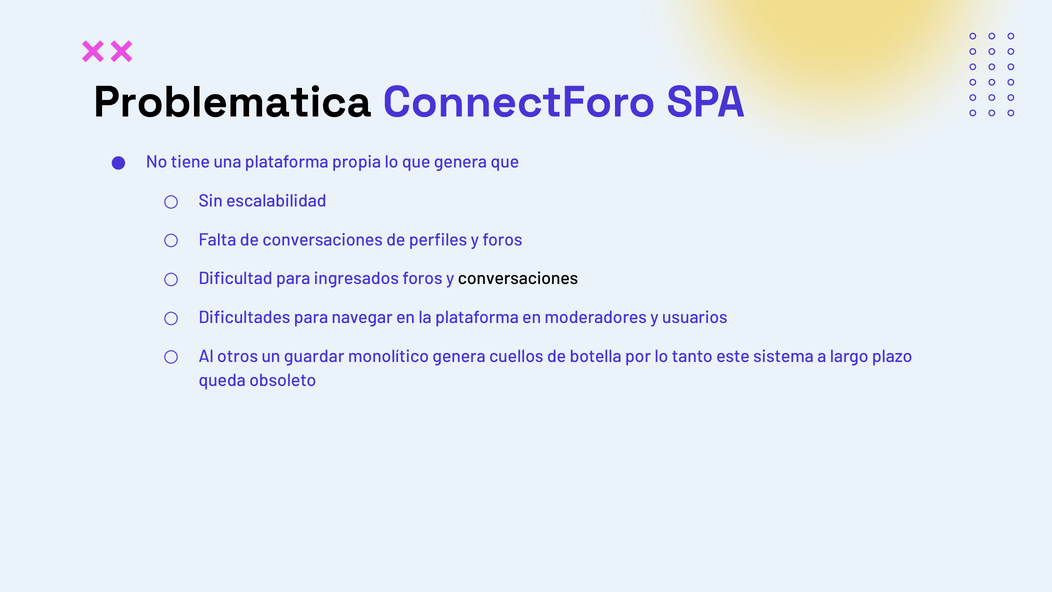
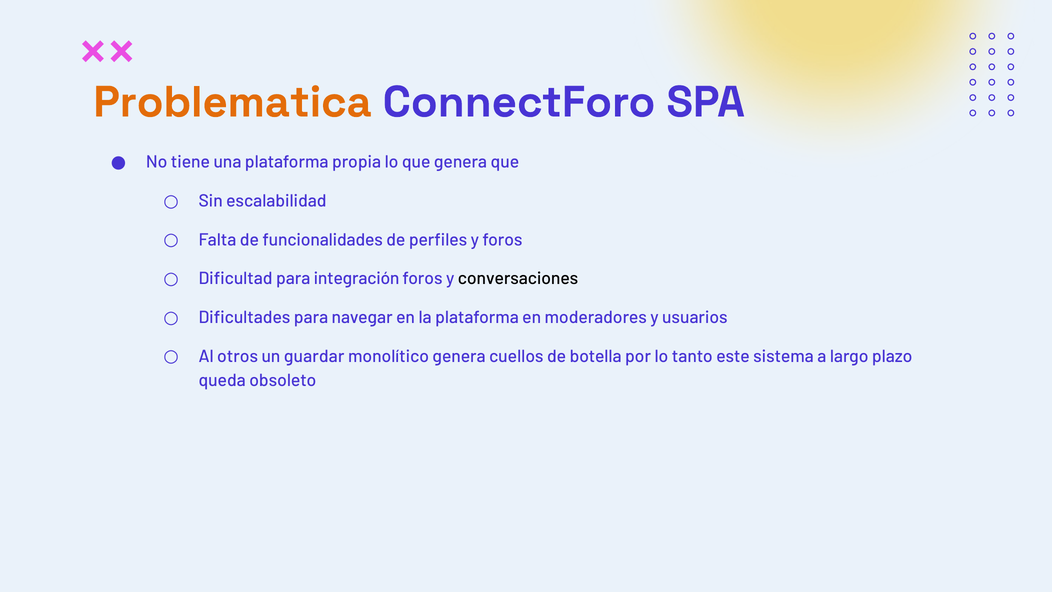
Problematica colour: black -> orange (233, 102)
de conversaciones: conversaciones -> funcionalidades (323, 240)
ingresados: ingresados -> integración (357, 279)
